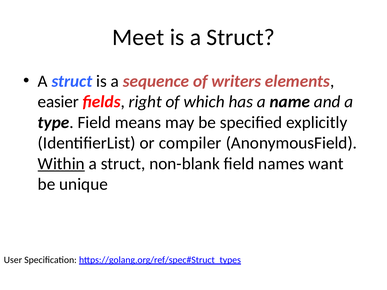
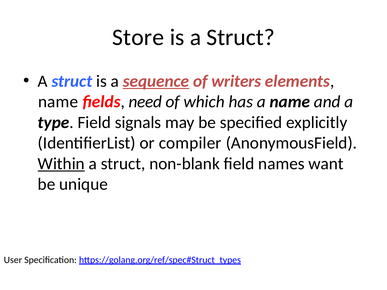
Meet: Meet -> Store (138, 37)
sequence underline: none -> present (156, 81)
easier: easier -> name (58, 102)
right: right -> need (145, 102)
means: means -> signals (138, 122)
